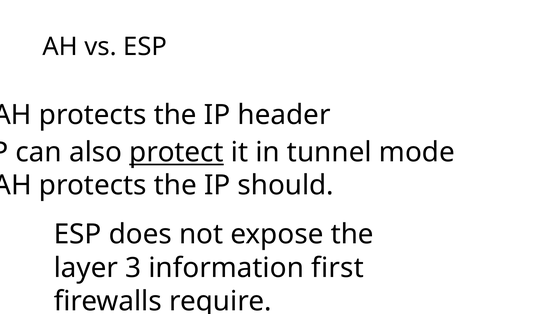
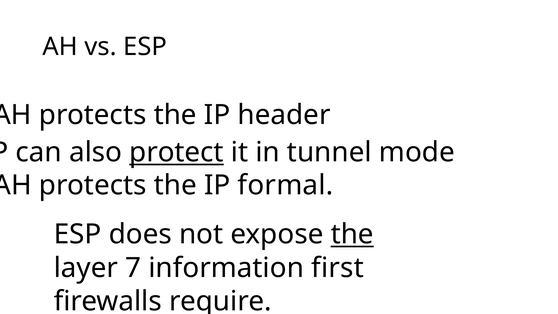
should: should -> formal (286, 185)
the underline: none -> present (352, 234)
3: 3 -> 7 (133, 268)
